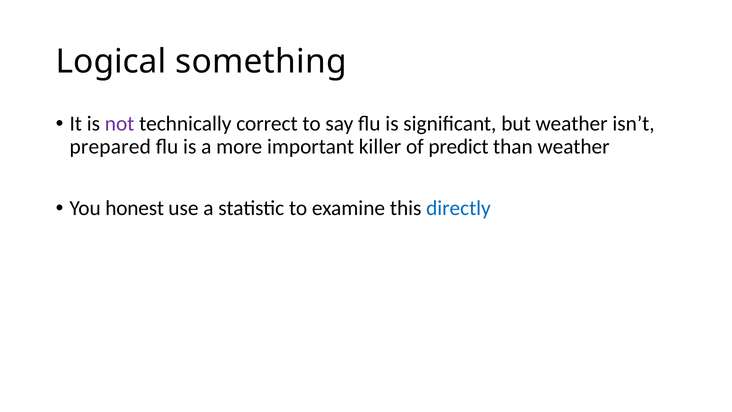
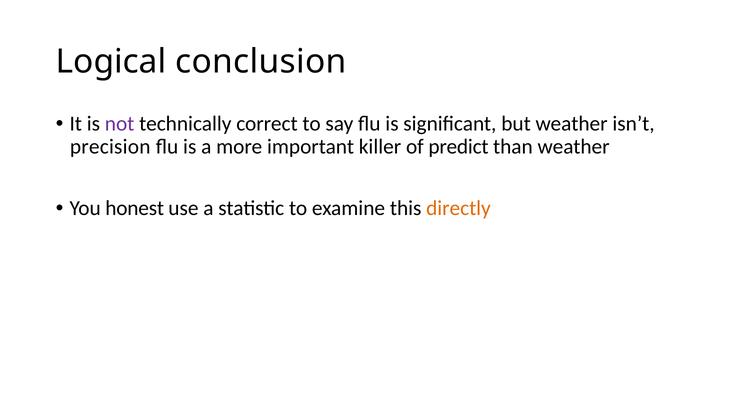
something: something -> conclusion (261, 61)
prepared: prepared -> precision (110, 147)
directly colour: blue -> orange (458, 208)
